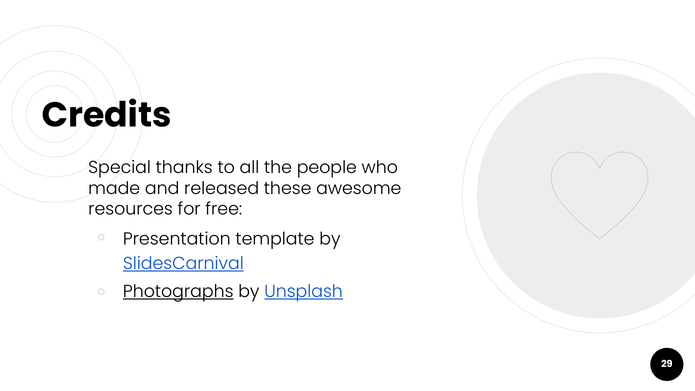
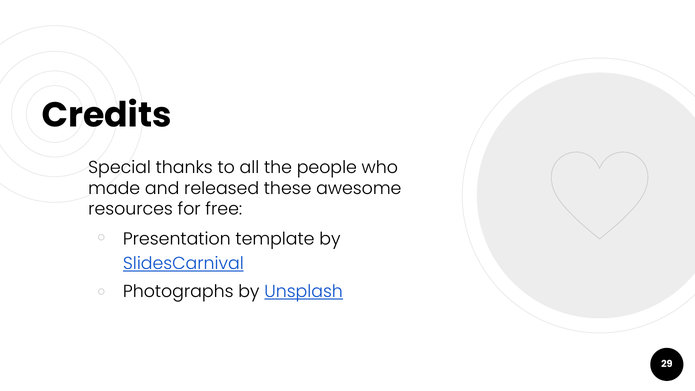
Photographs underline: present -> none (178, 291)
